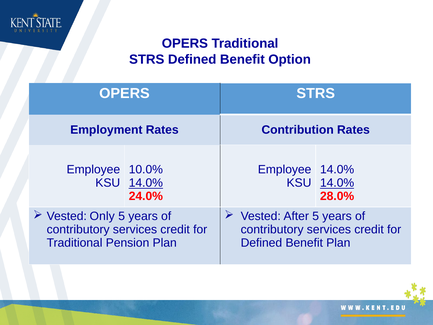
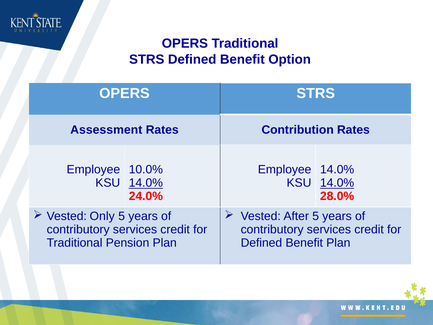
Employment: Employment -> Assessment (106, 130)
